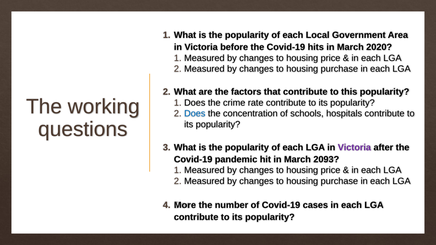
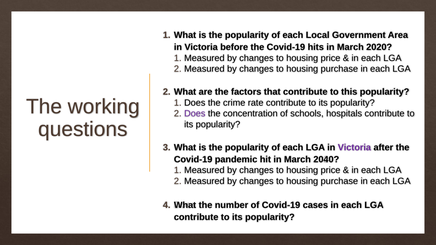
Does colour: blue -> purple (195, 114)
2093: 2093 -> 2040 (326, 160)
More: More -> What (185, 205)
